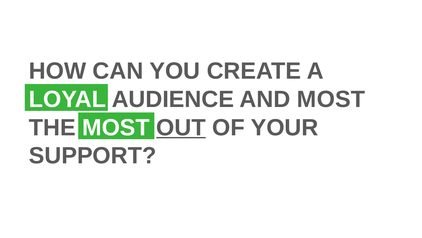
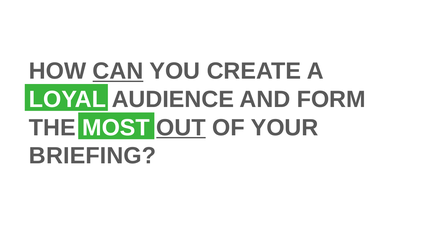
CAN underline: none -> present (118, 71)
AND MOST: MOST -> FORM (331, 99)
SUPPORT: SUPPORT -> BRIEFING (93, 155)
